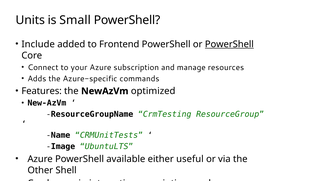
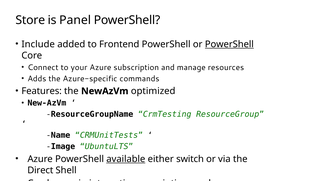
Units: Units -> Store (30, 20)
Small: Small -> Panel (75, 20)
available underline: none -> present (126, 159)
useful: useful -> switch (190, 159)
Other: Other -> Direct (40, 170)
